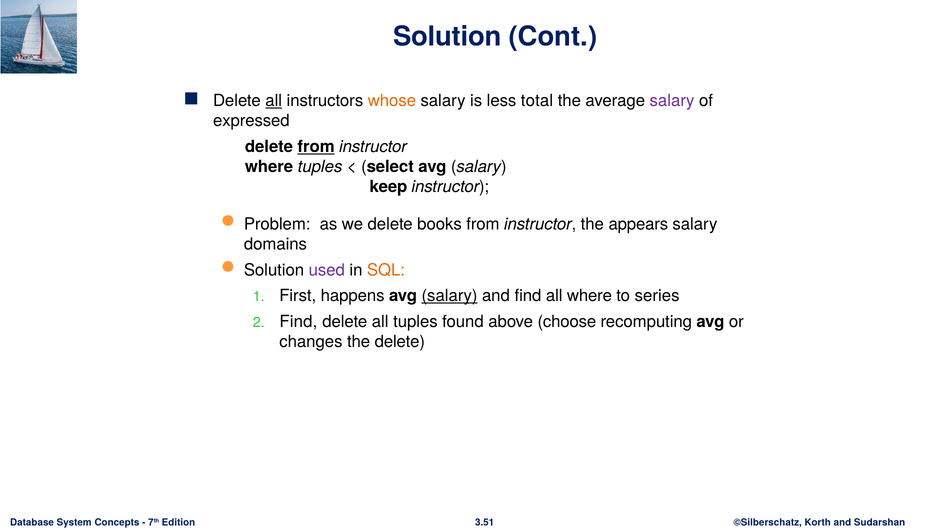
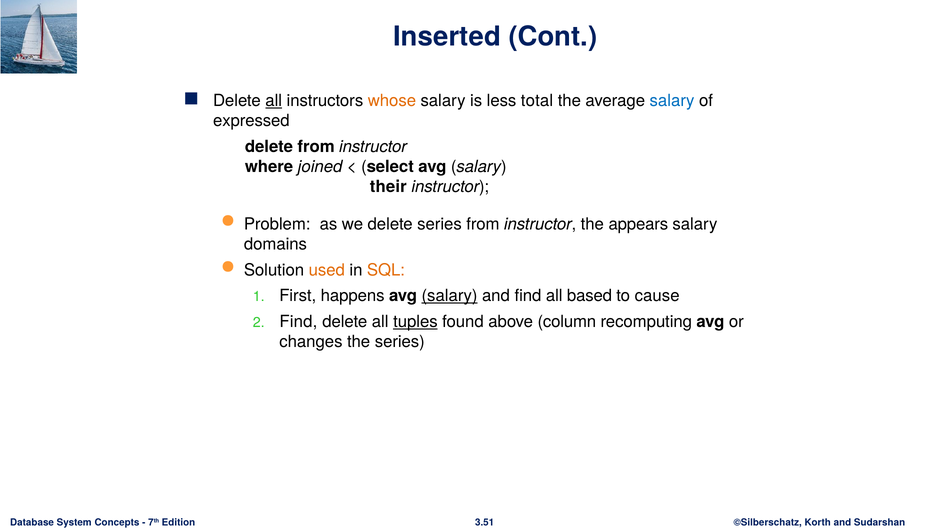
Solution: Solution -> Inserted (447, 37)
salary colour: purple -> blue (672, 101)
from underline: present -> none (316, 147)
where tuples: tuples -> joined (320, 167)
keep: keep -> their (388, 187)
delete books: books -> series (440, 224)
used colour: purple -> orange (327, 270)
all where: where -> based (589, 296)
series: series -> cause (657, 296)
tuples underline: none -> present (415, 322)
choose: choose -> column (567, 322)
the delete: delete -> series (400, 342)
